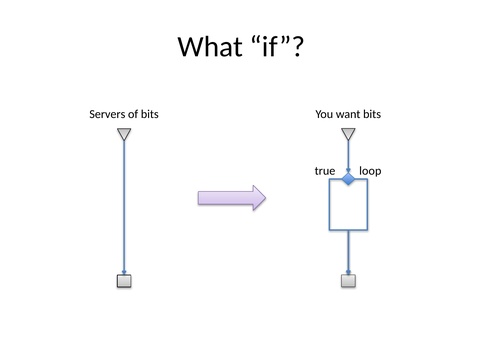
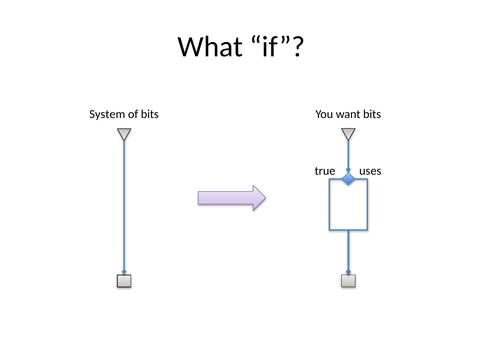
Servers: Servers -> System (107, 114)
loop: loop -> uses (370, 170)
